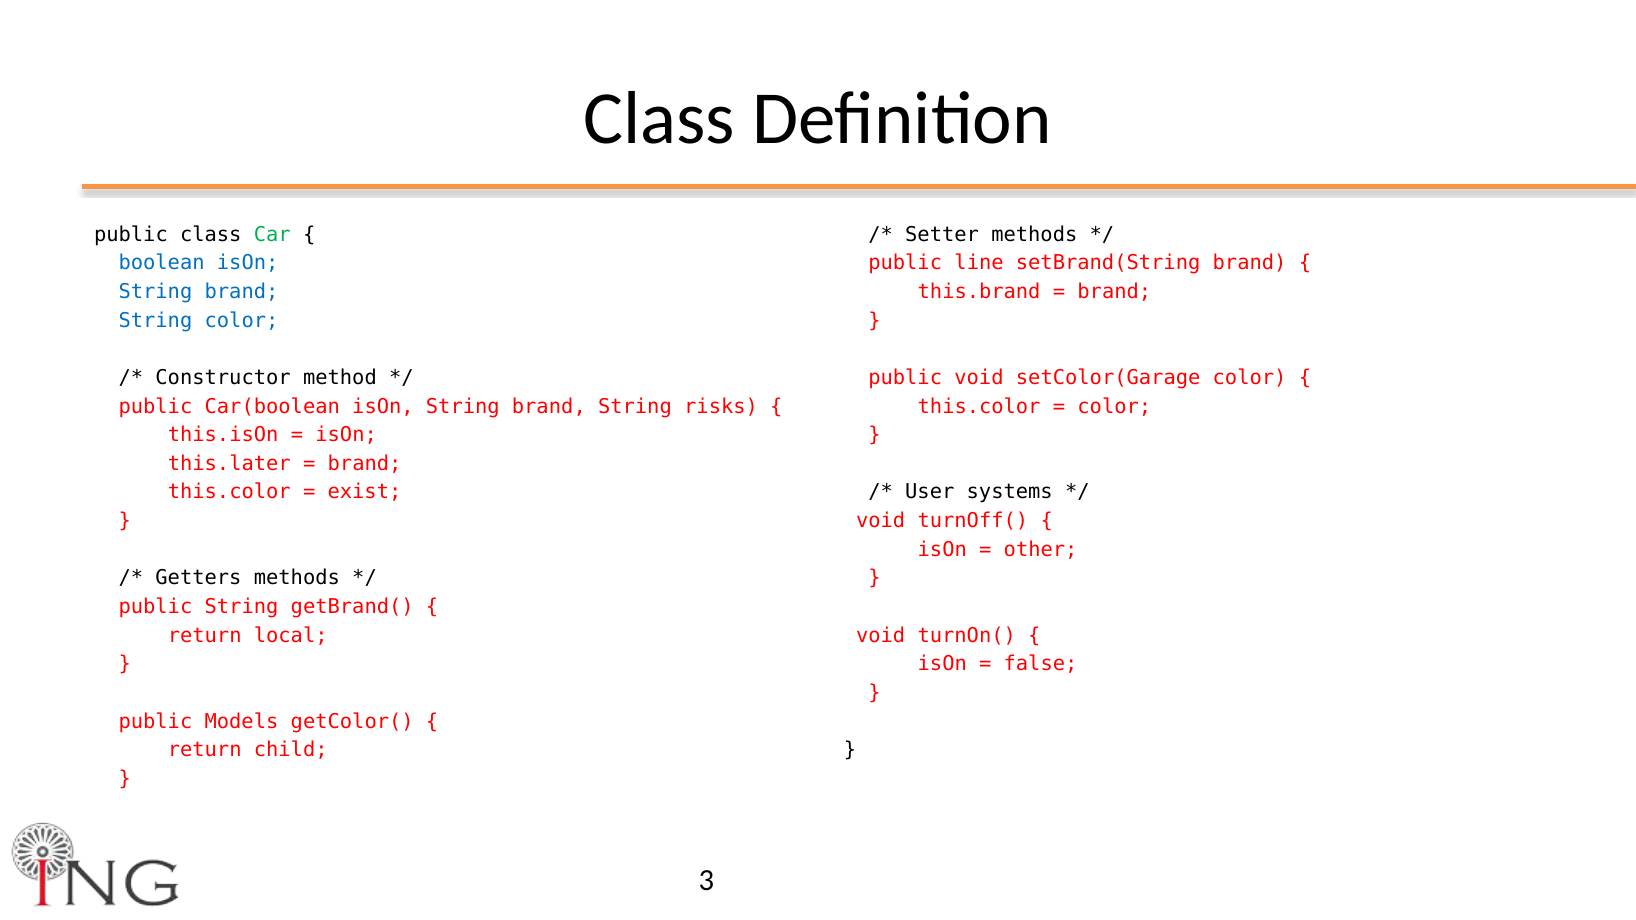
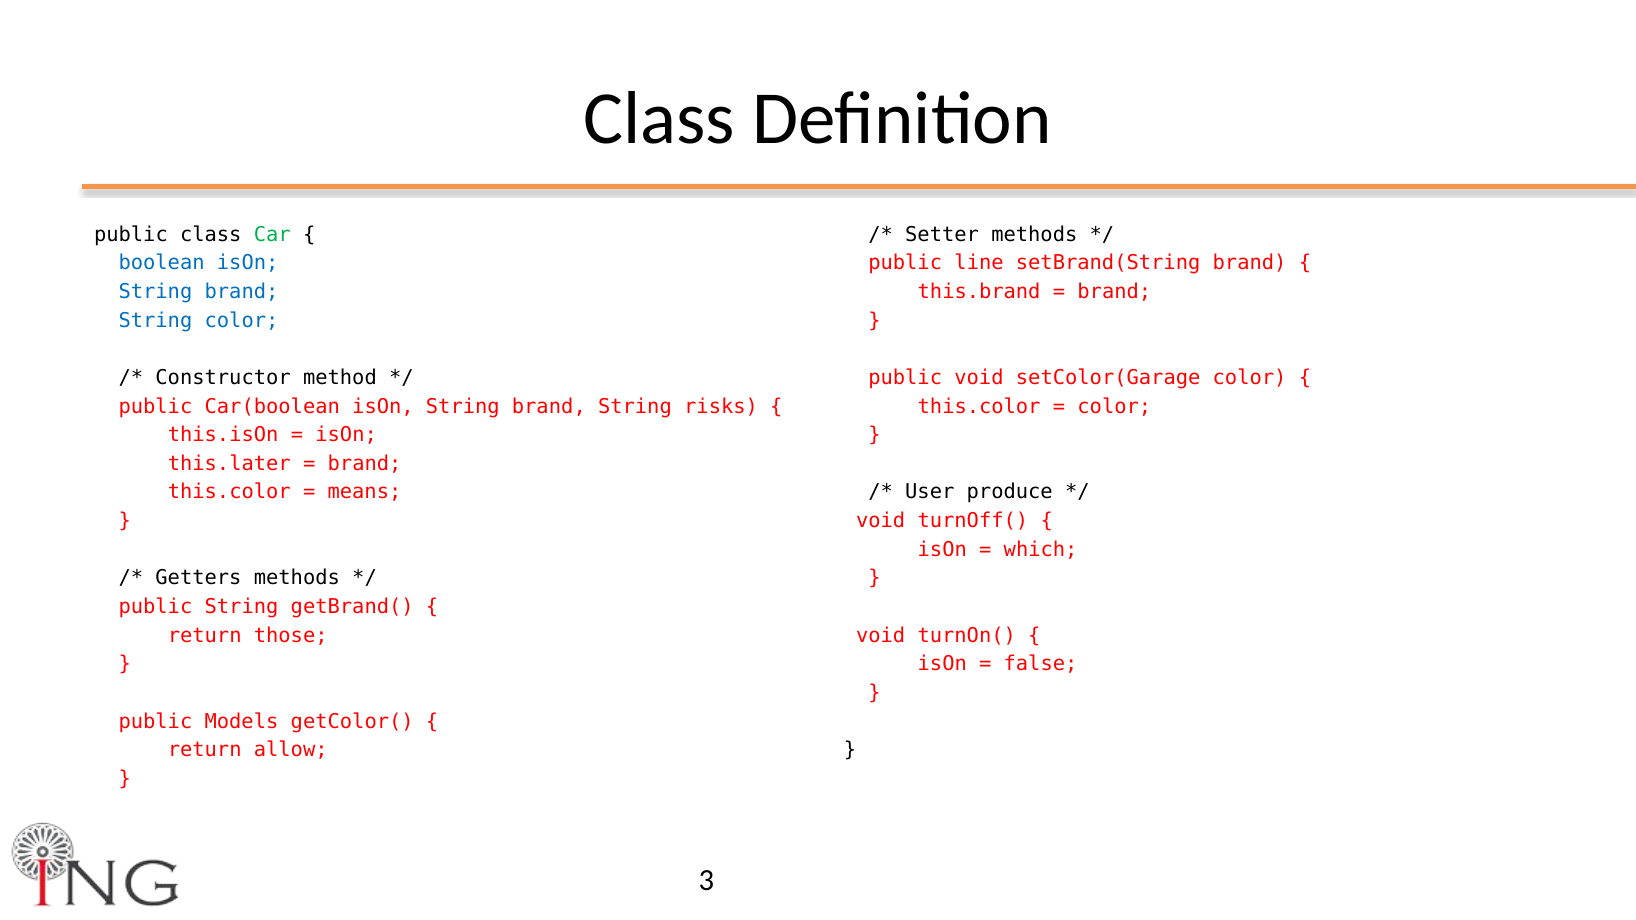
exist: exist -> means (364, 492)
systems: systems -> produce (1010, 492)
other: other -> which (1041, 550)
local: local -> those (291, 636)
child: child -> allow (291, 750)
